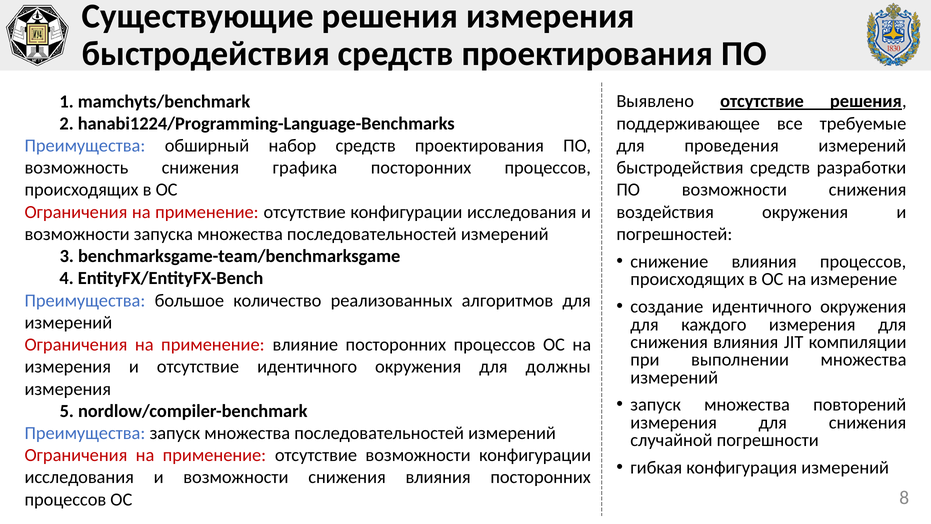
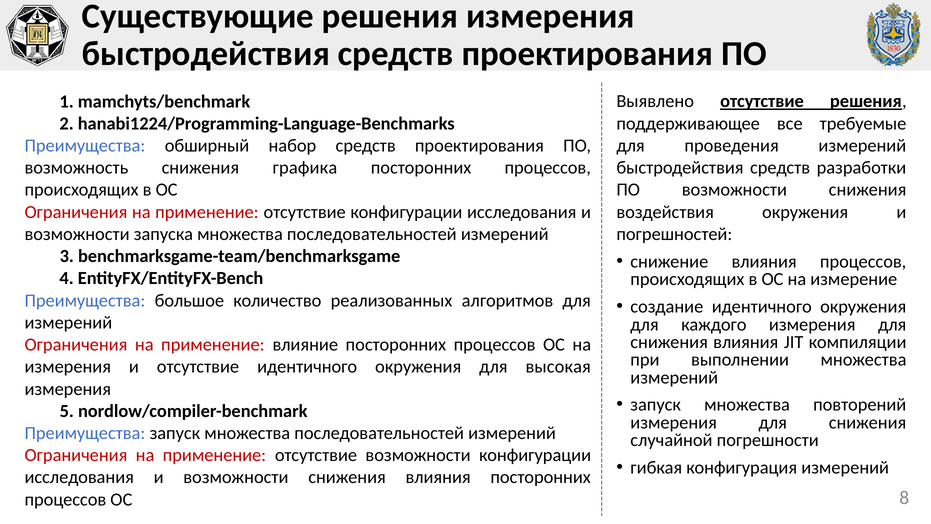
должны: должны -> высокая (558, 367)
